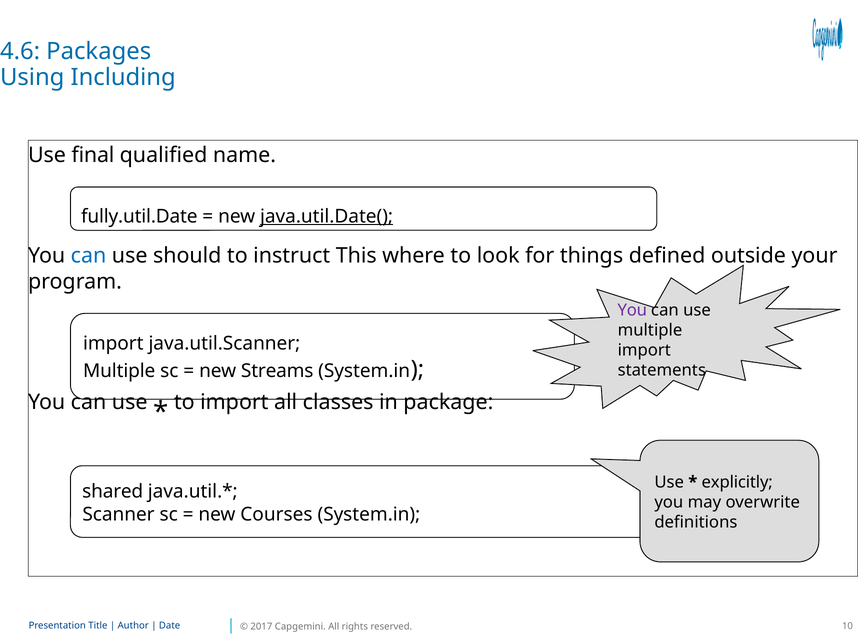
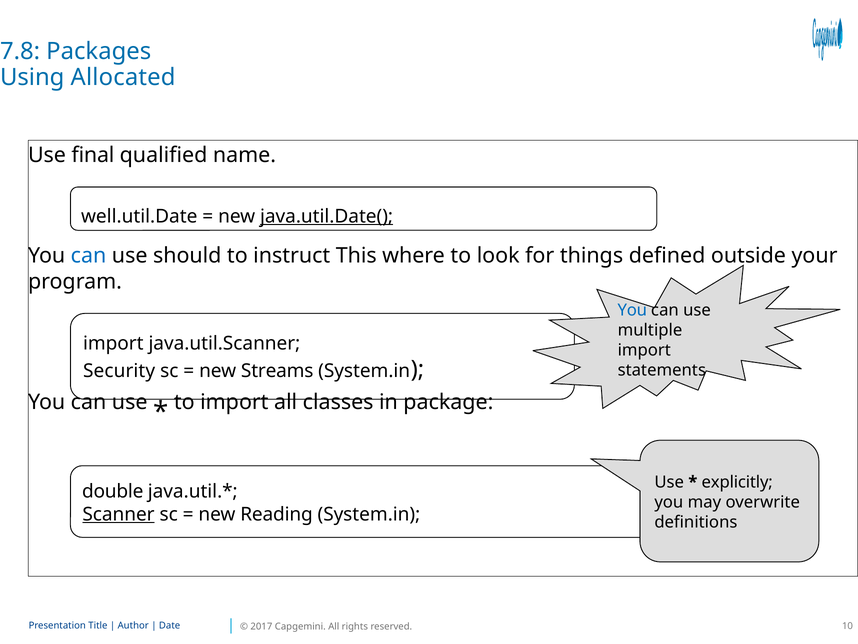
4.6: 4.6 -> 7.8 (20, 52)
Including: Including -> Allocated (123, 77)
fully.util.Date: fully.util.Date -> well.util.Date (139, 216)
You colour: purple -> blue (632, 310)
Multiple: Multiple -> Security (119, 371)
shared: shared -> double (113, 491)
Scanner underline: none -> present (118, 514)
Courses: Courses -> Reading (277, 514)
